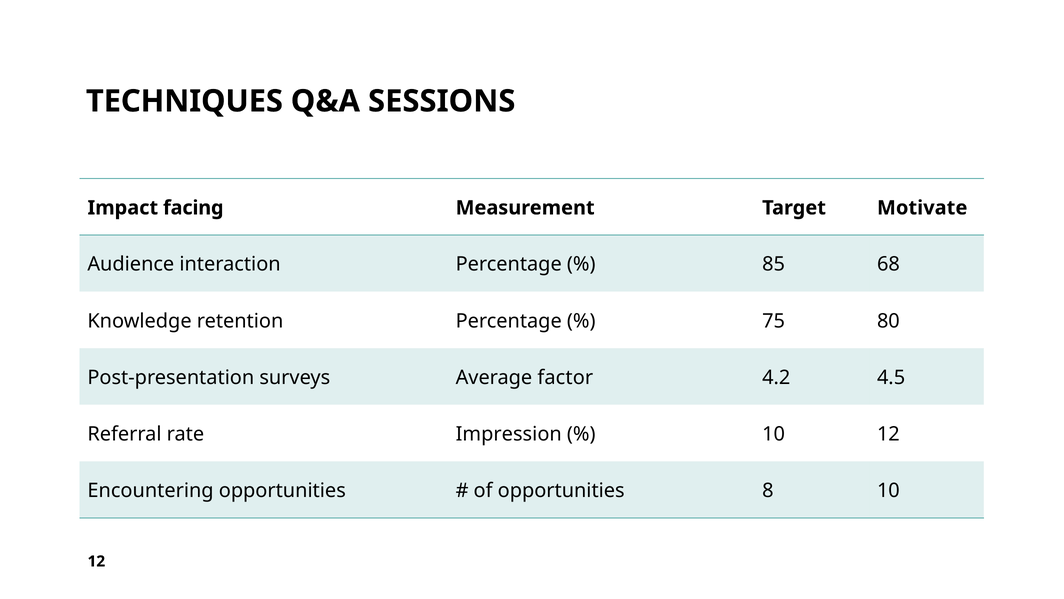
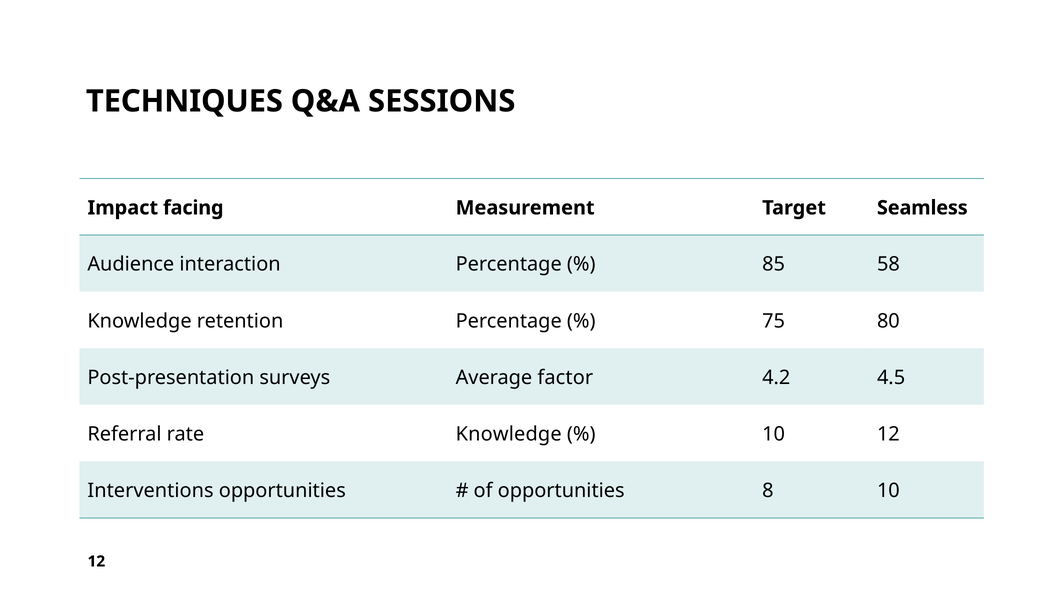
Motivate: Motivate -> Seamless (922, 208)
68: 68 -> 58 (888, 264)
rate Impression: Impression -> Knowledge (509, 434)
Encountering: Encountering -> Interventions (151, 490)
